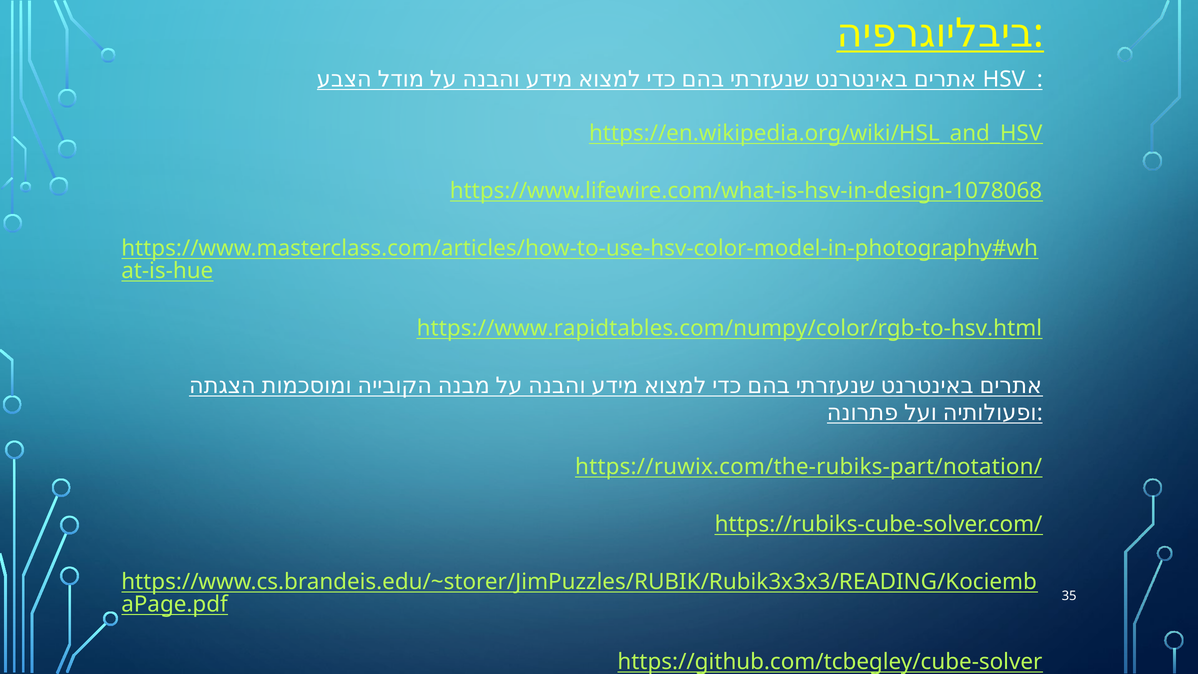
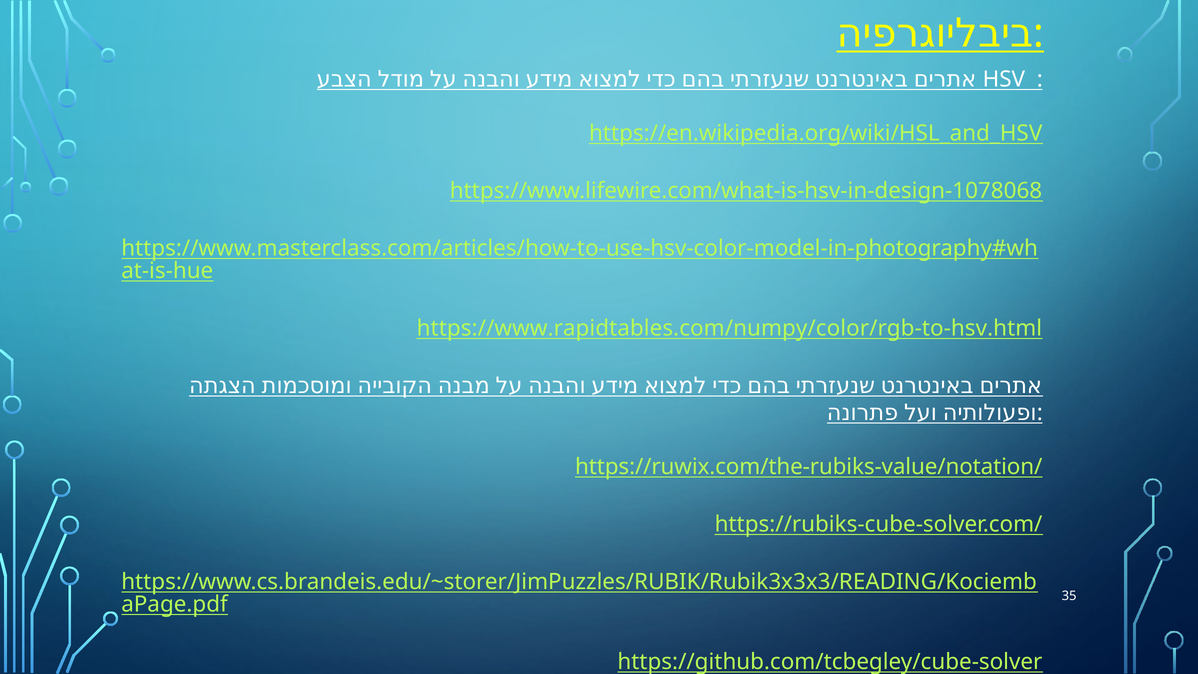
https://ruwix.com/the-rubiks-part/notation/: https://ruwix.com/the-rubiks-part/notation/ -> https://ruwix.com/the-rubiks-value/notation/ (809, 467)
